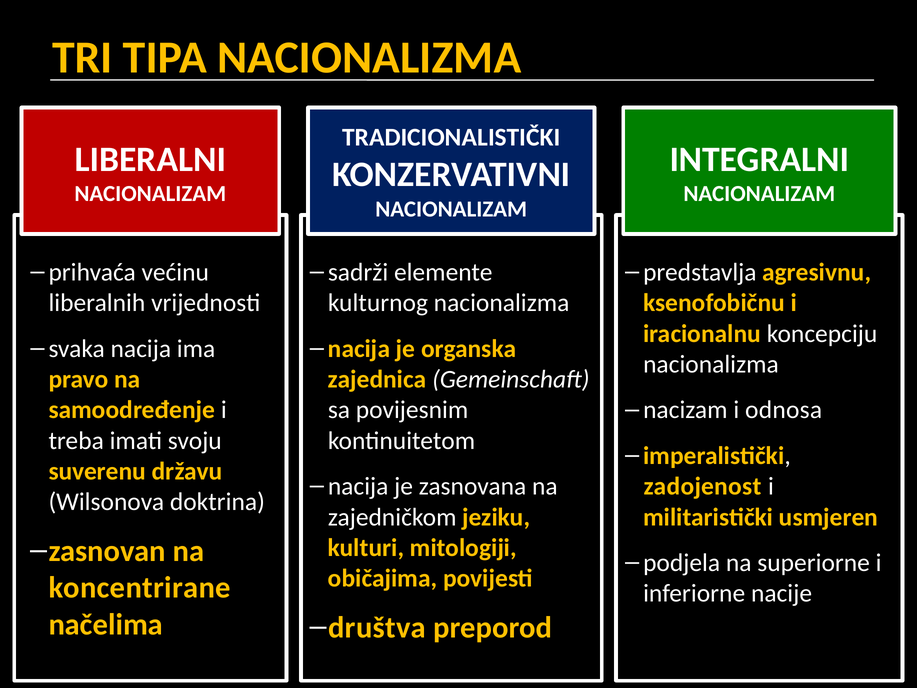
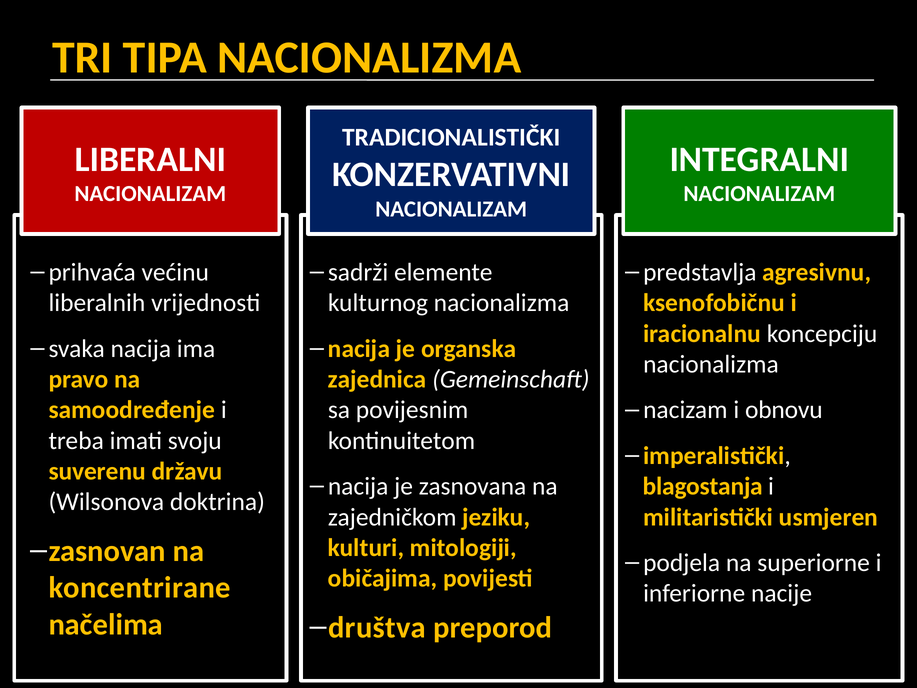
odnosa: odnosa -> obnovu (784, 410)
zadojenost: zadojenost -> blagostanja (703, 486)
